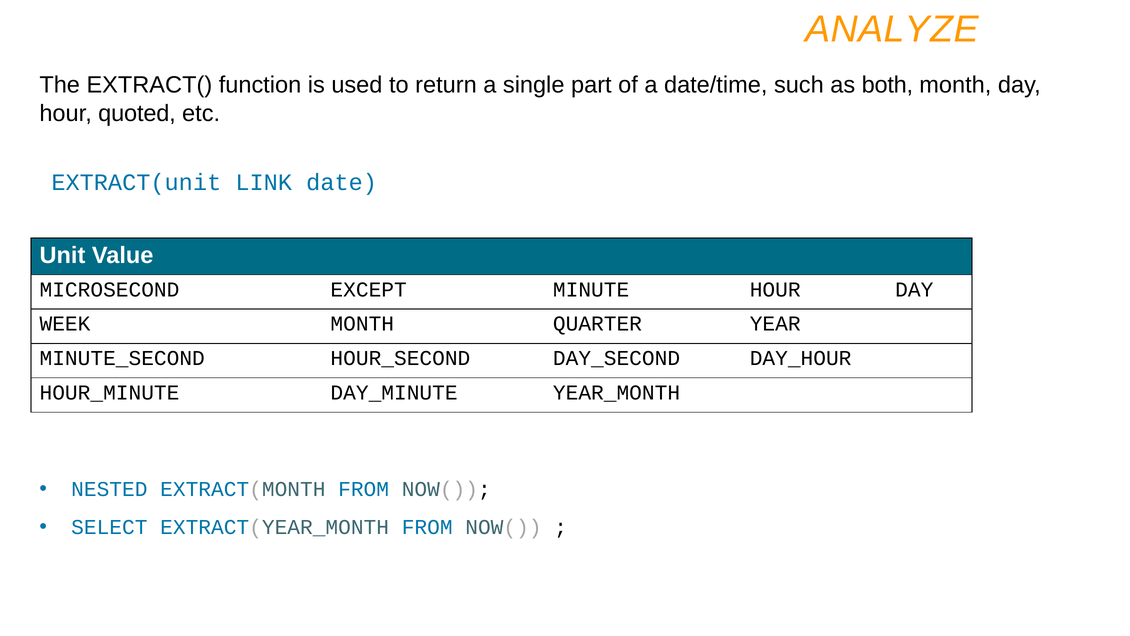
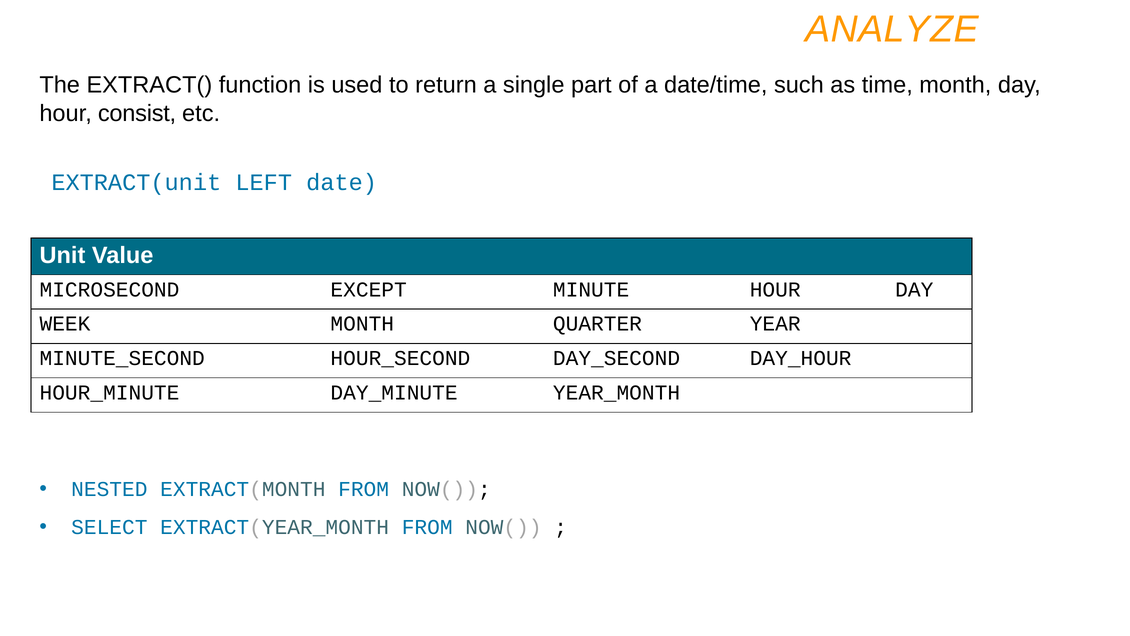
both: both -> time (887, 85)
quoted: quoted -> consist (137, 113)
LINK: LINK -> LEFT (264, 182)
